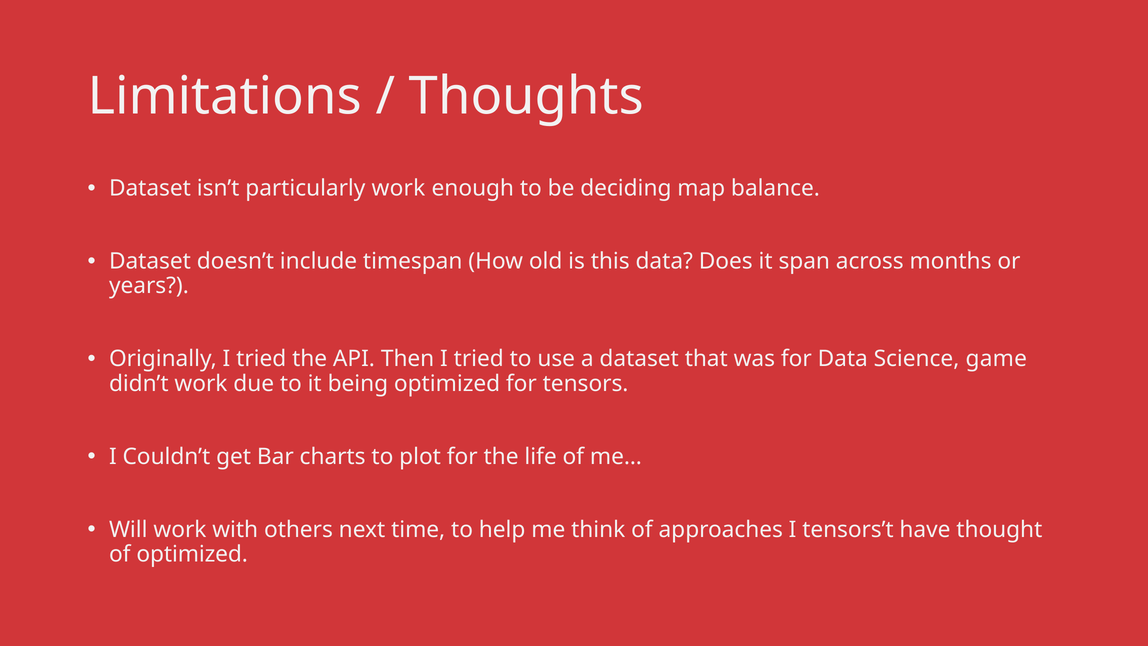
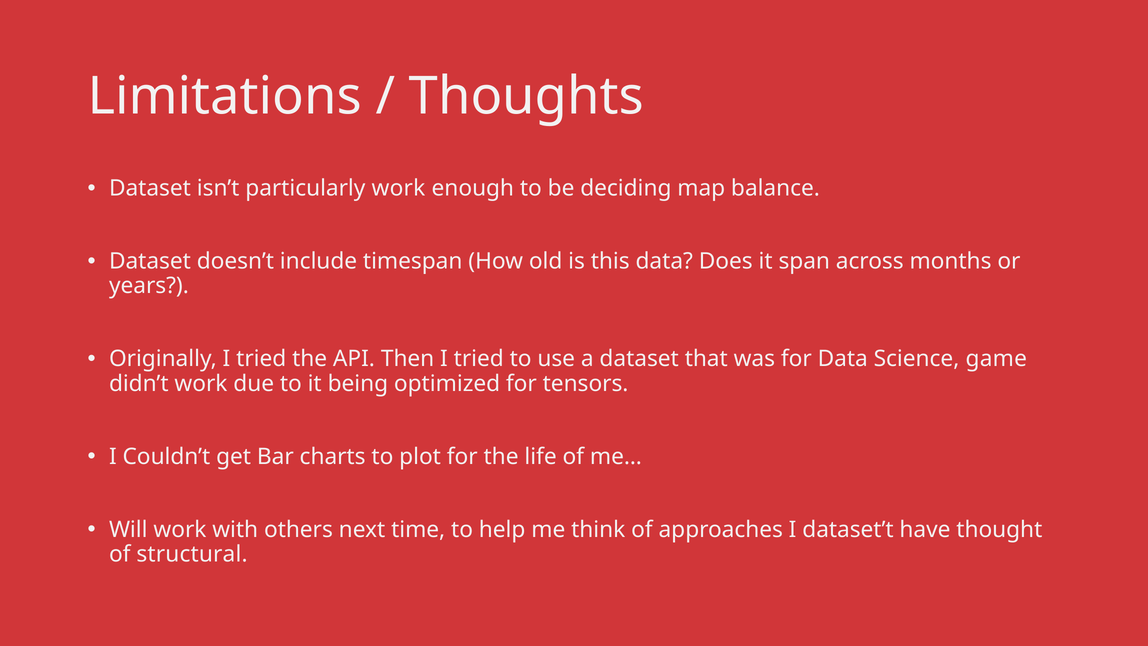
tensors’t: tensors’t -> dataset’t (848, 529)
of optimized: optimized -> structural (192, 554)
